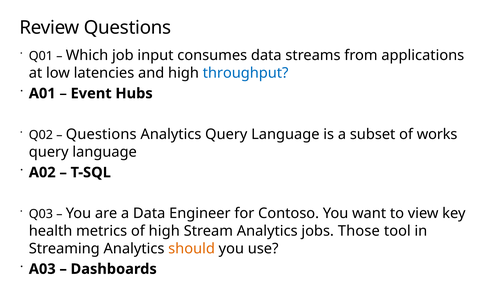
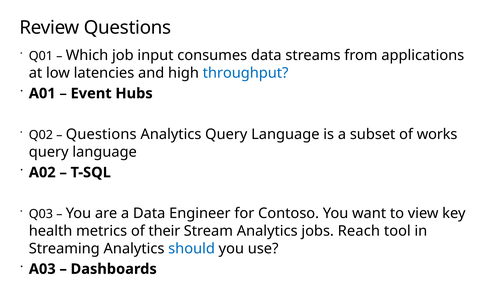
of high: high -> their (164, 231)
Those: Those -> Reach (359, 231)
should colour: orange -> blue (192, 249)
